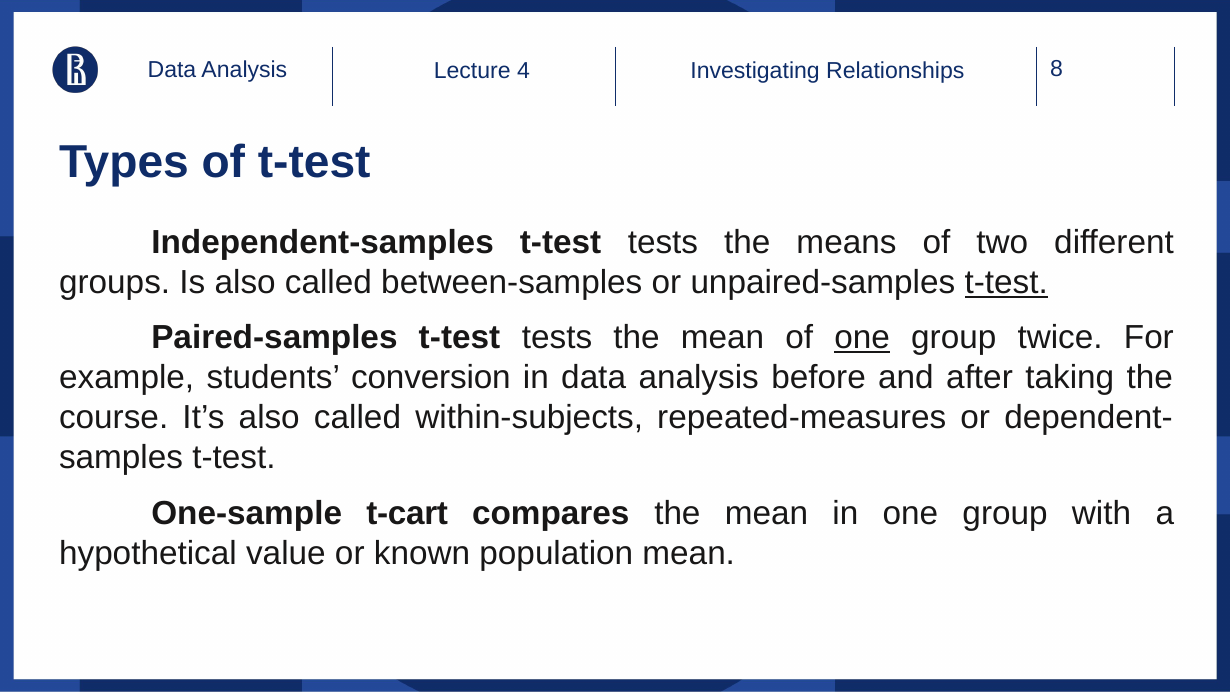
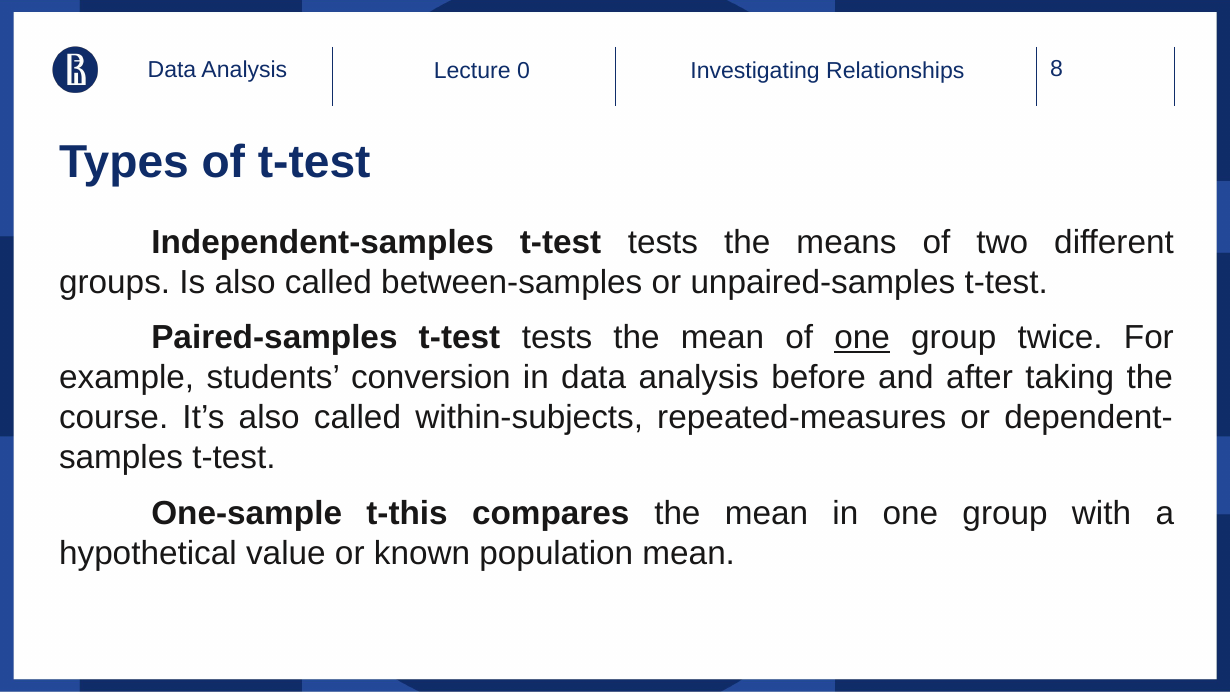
4: 4 -> 0 (523, 71)
t-test underline: present -> none (1006, 283)
t-cart: t-cart -> t-this (407, 513)
